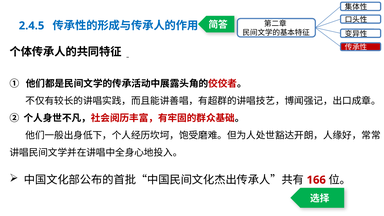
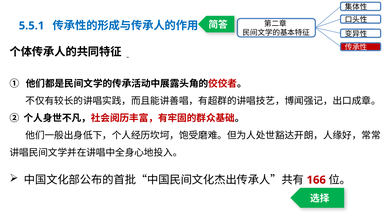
2.4.5: 2.4.5 -> 5.5.1 (32, 26)
